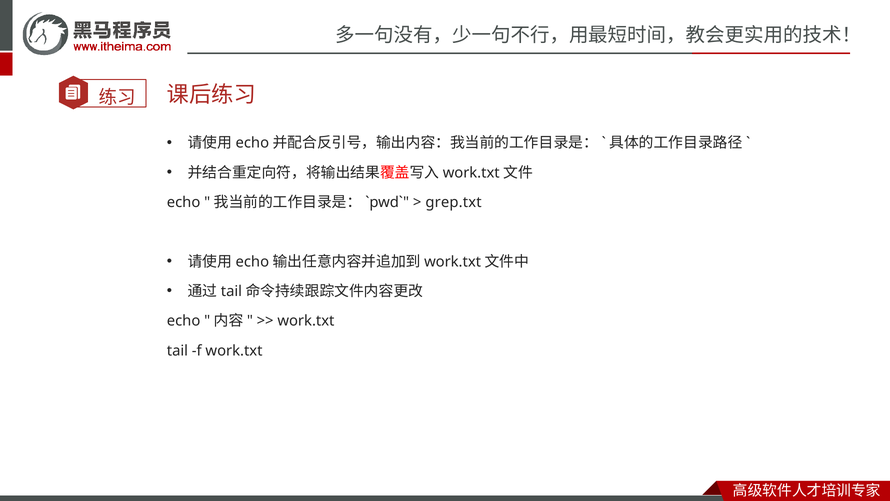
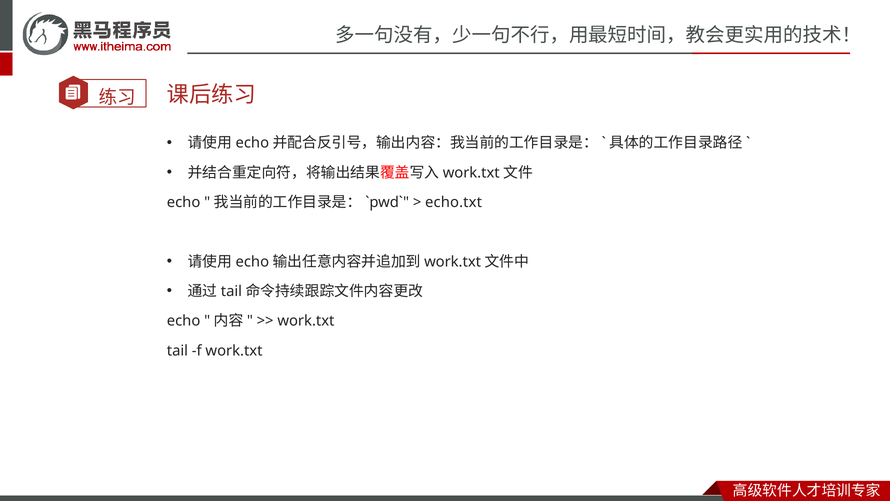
grep.txt: grep.txt -> echo.txt (454, 202)
